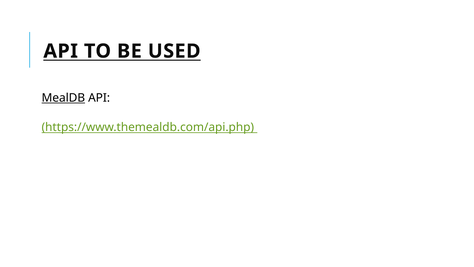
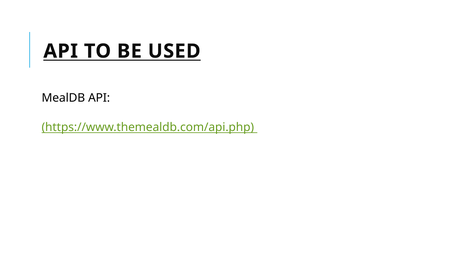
MealDB underline: present -> none (63, 98)
